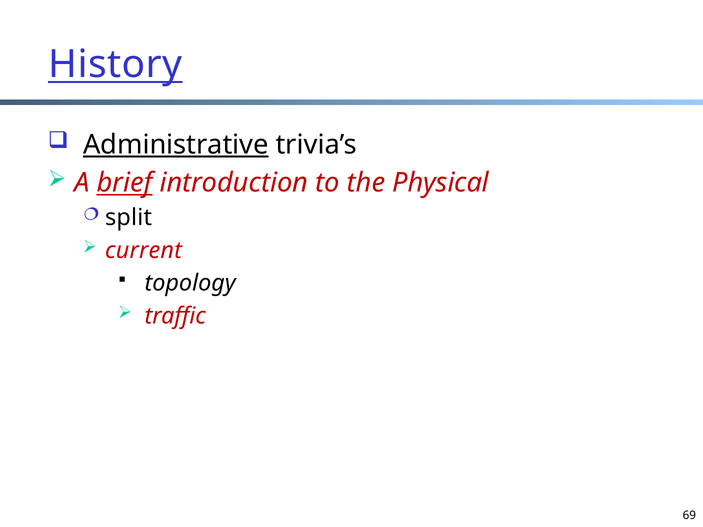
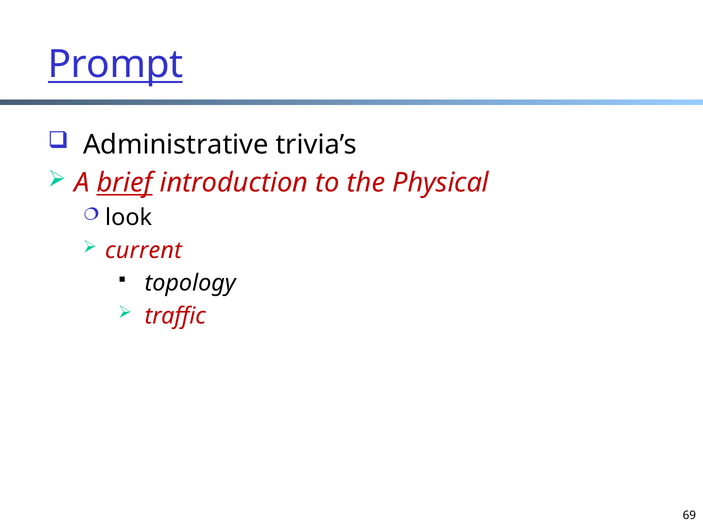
History: History -> Prompt (115, 64)
Administrative underline: present -> none (176, 145)
split: split -> look (129, 218)
